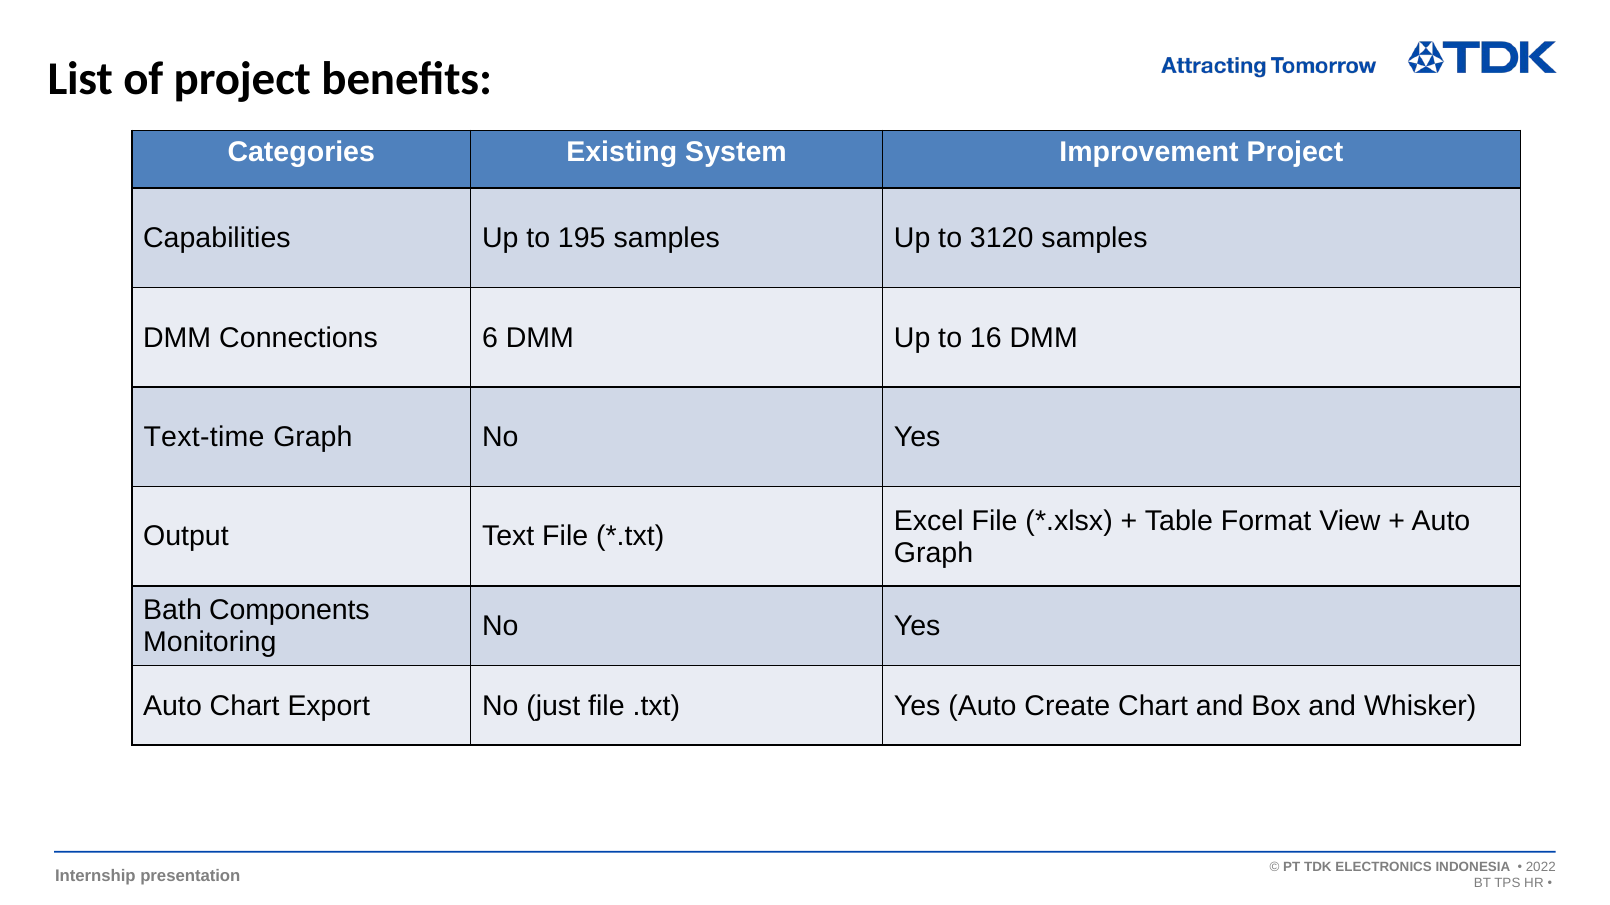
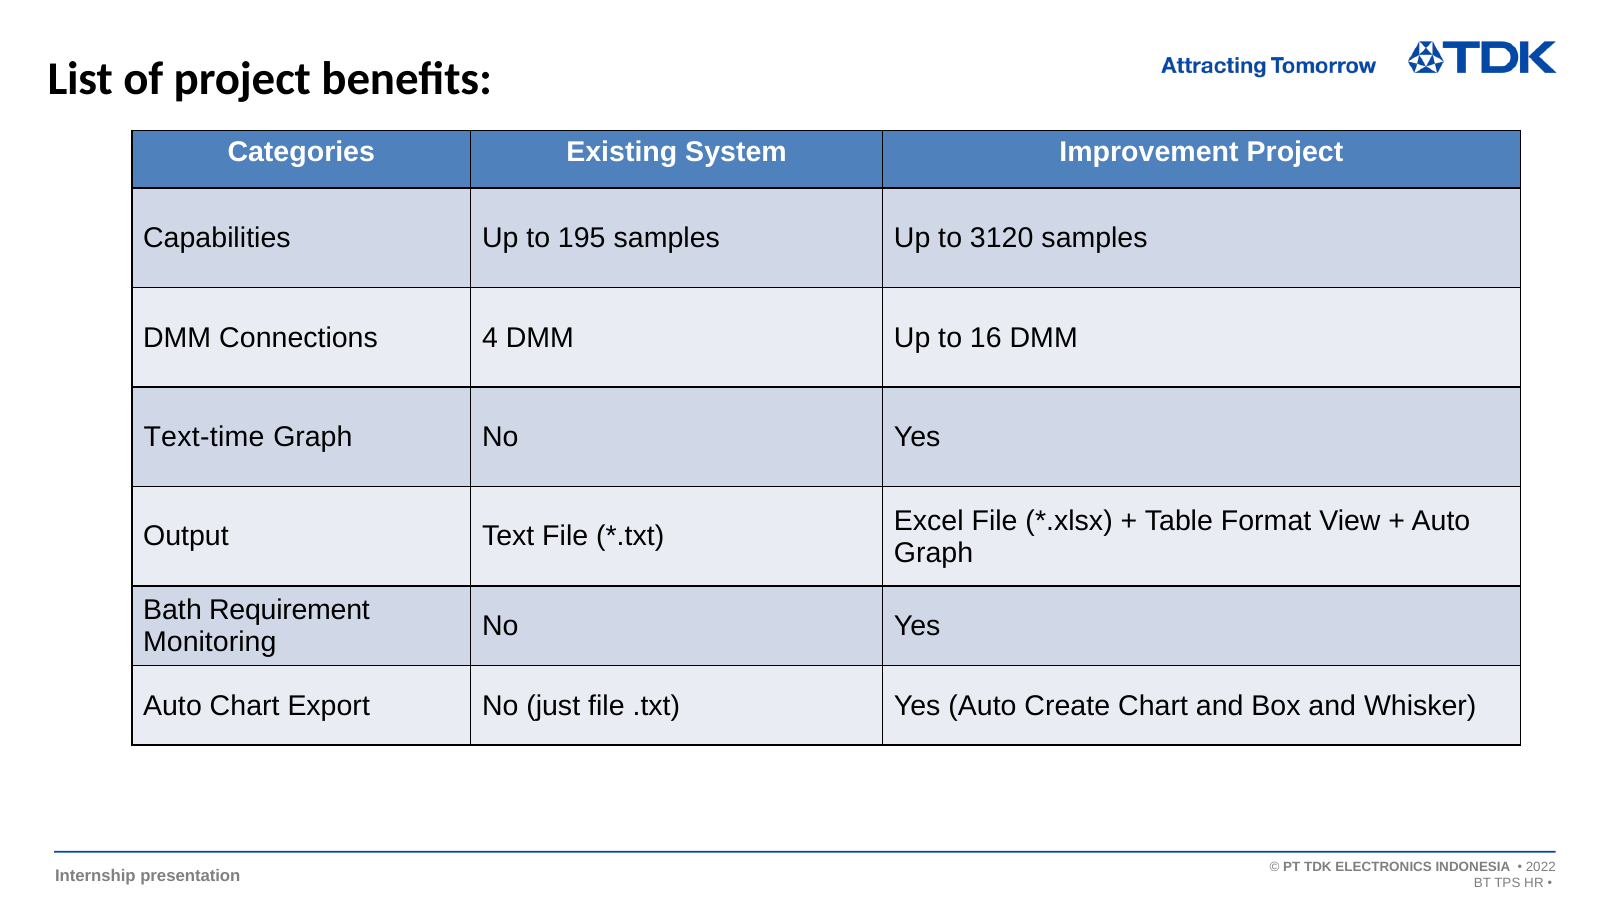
6: 6 -> 4 (490, 338)
Components: Components -> Requirement (289, 610)
